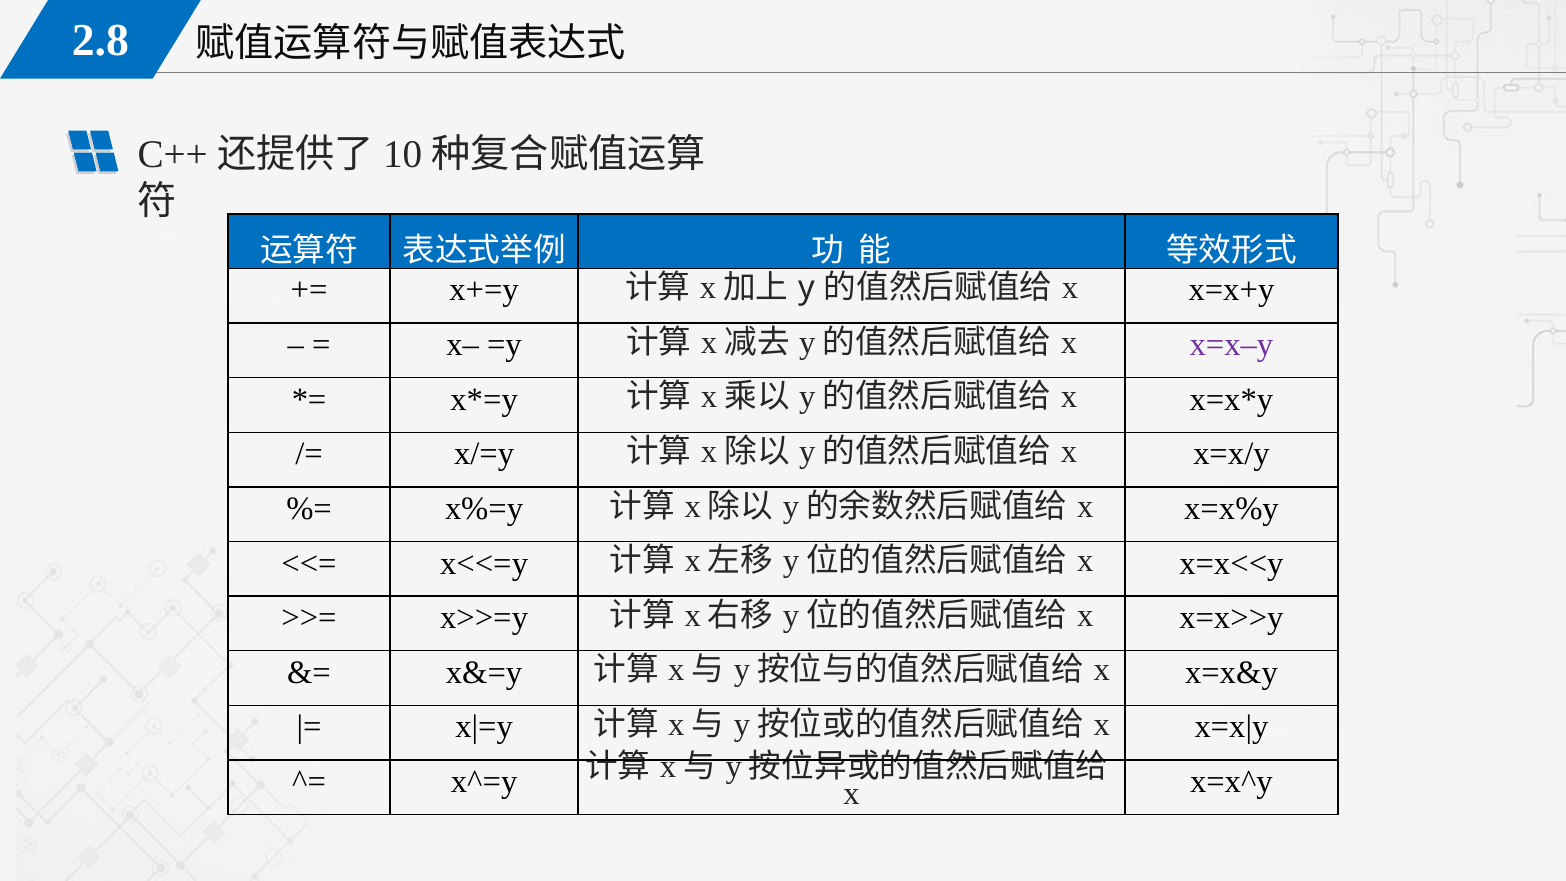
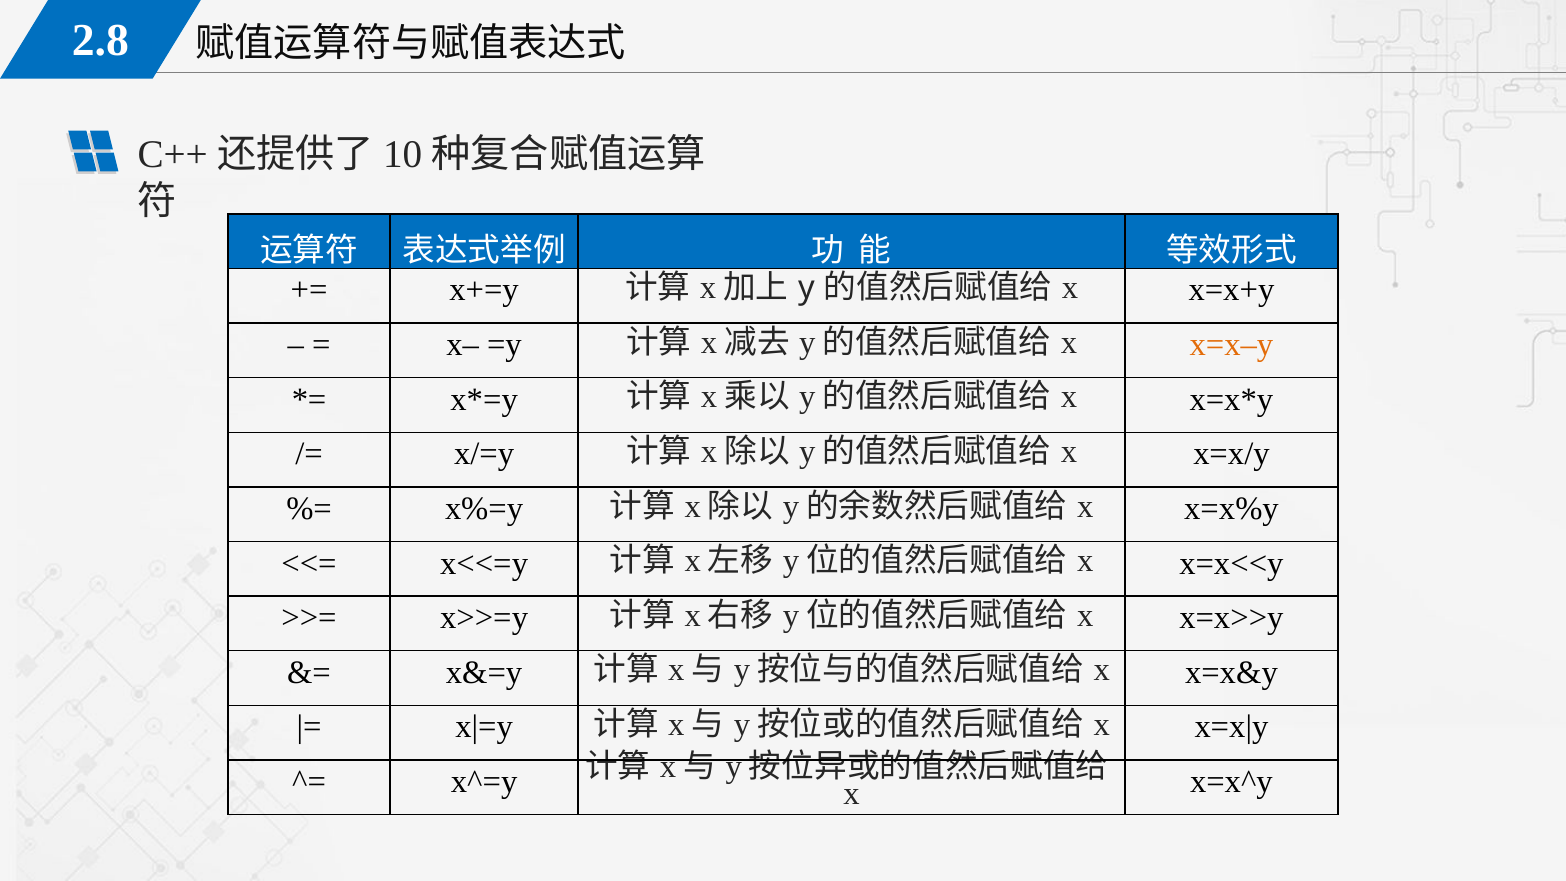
x=x–y colour: purple -> orange (1231, 345)
